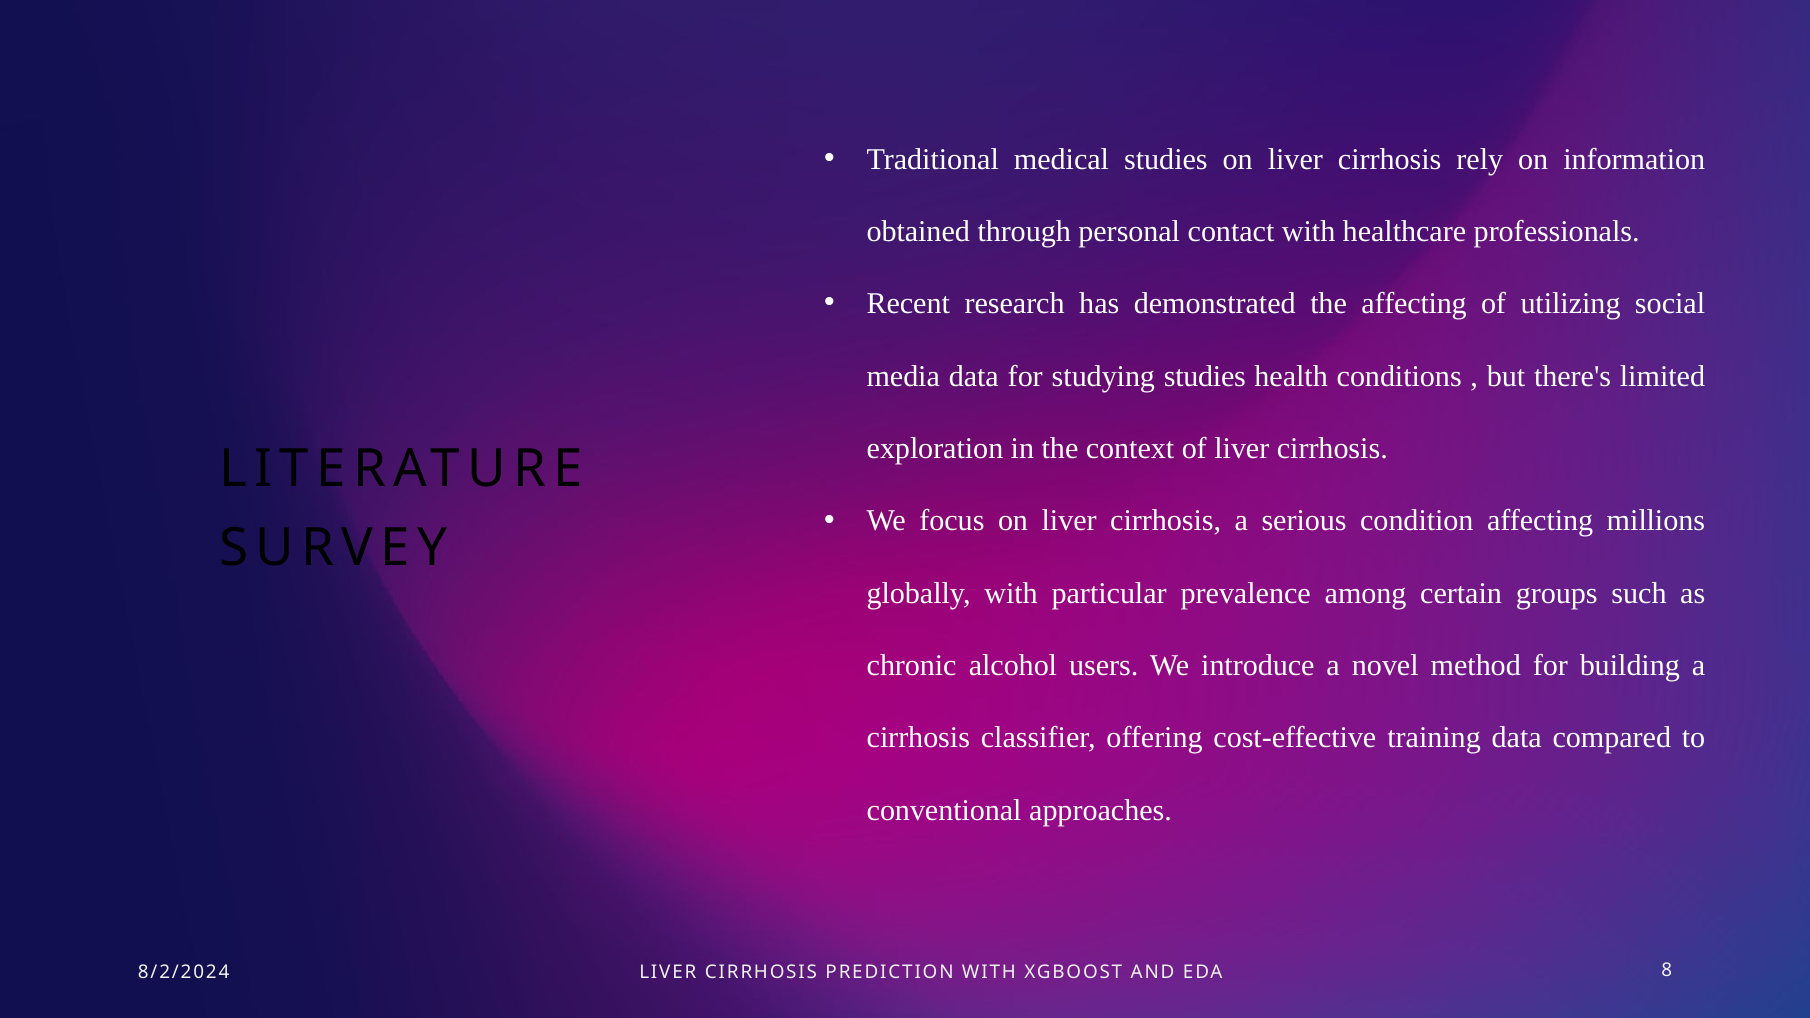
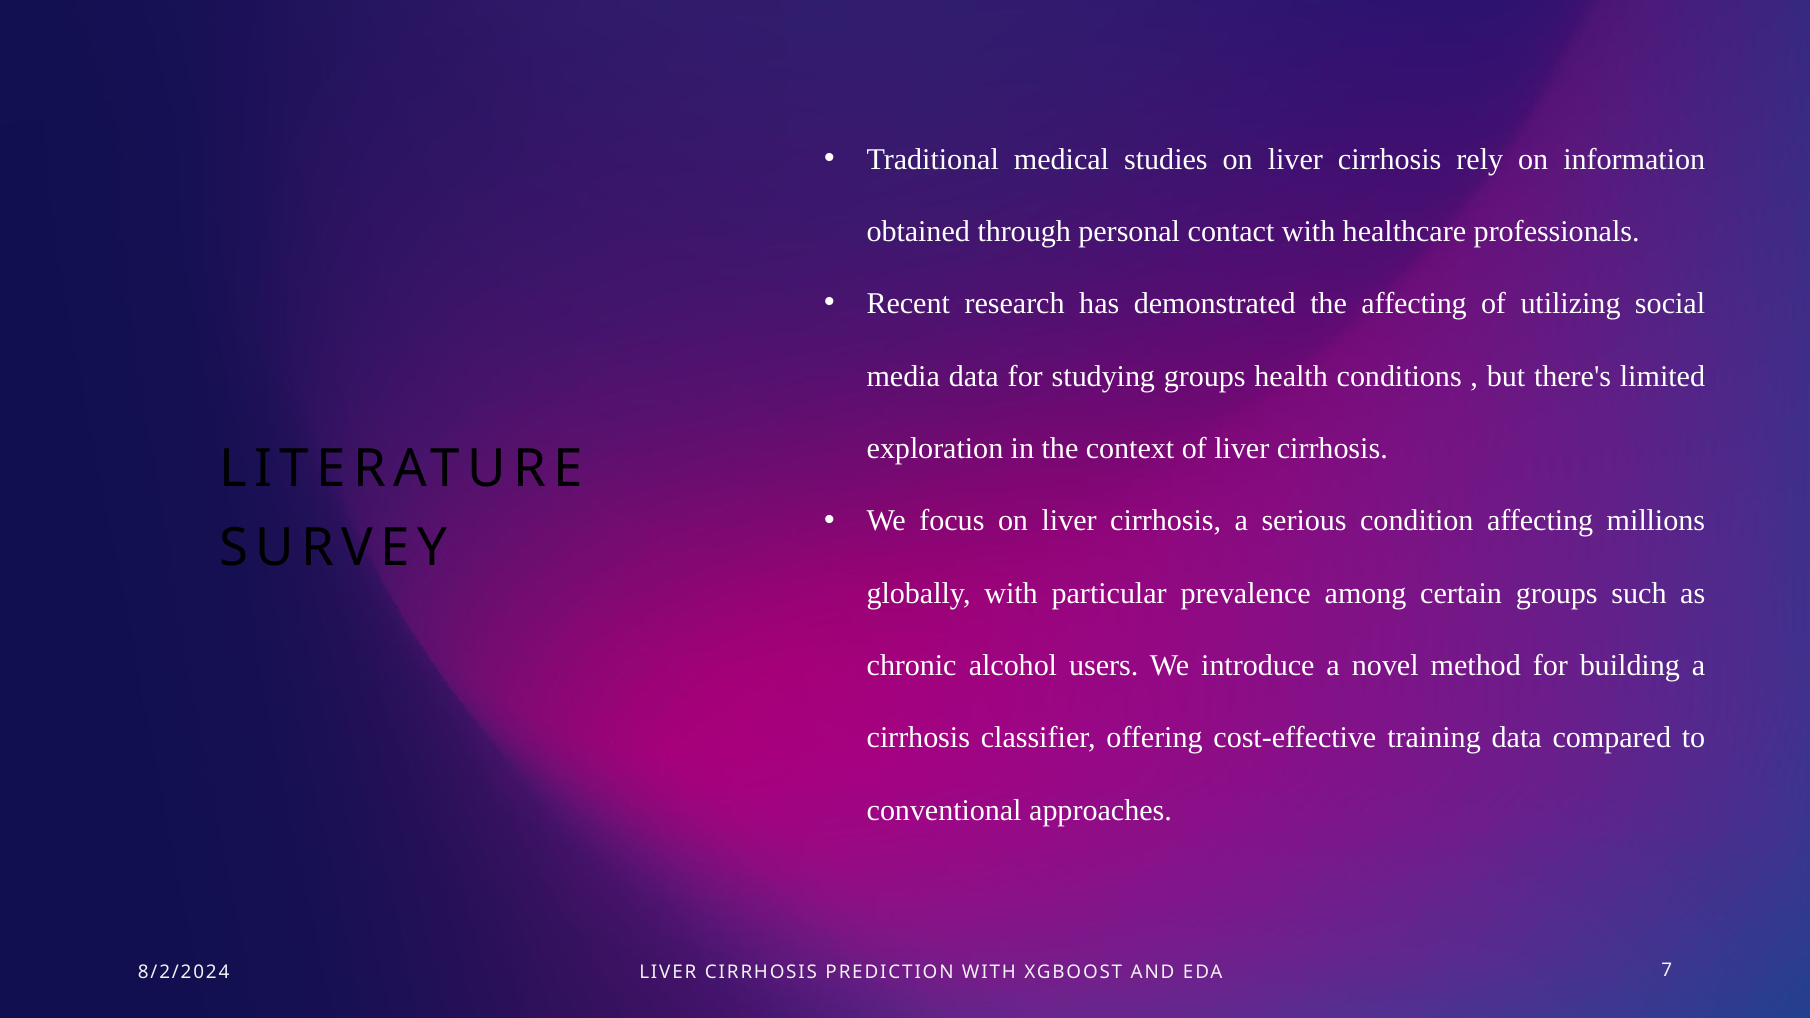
studying studies: studies -> groups (1205, 376)
8: 8 -> 7 (1667, 971)
